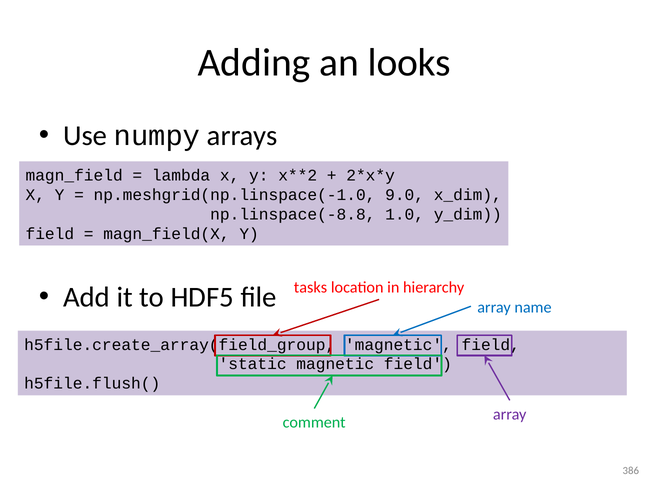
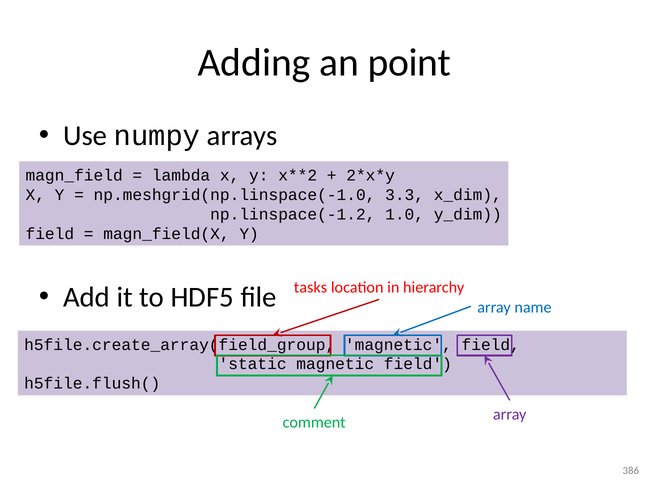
looks: looks -> point (409, 63)
9.0: 9.0 -> 3.3 (405, 195)
np.linspace(-8.8: np.linspace(-8.8 -> np.linspace(-1.2 (293, 214)
